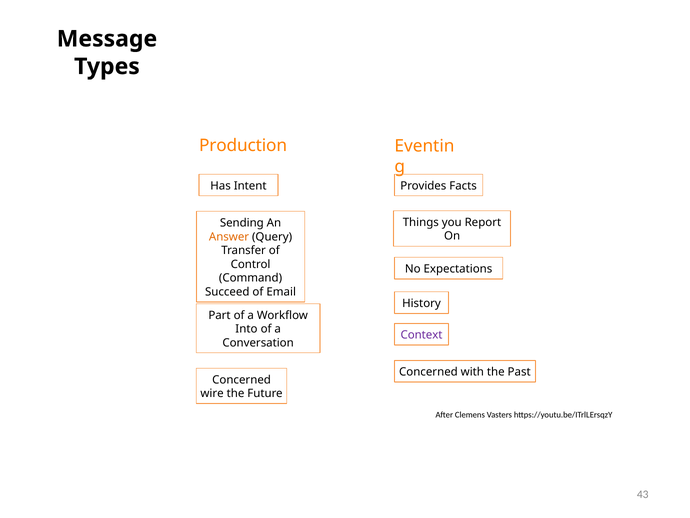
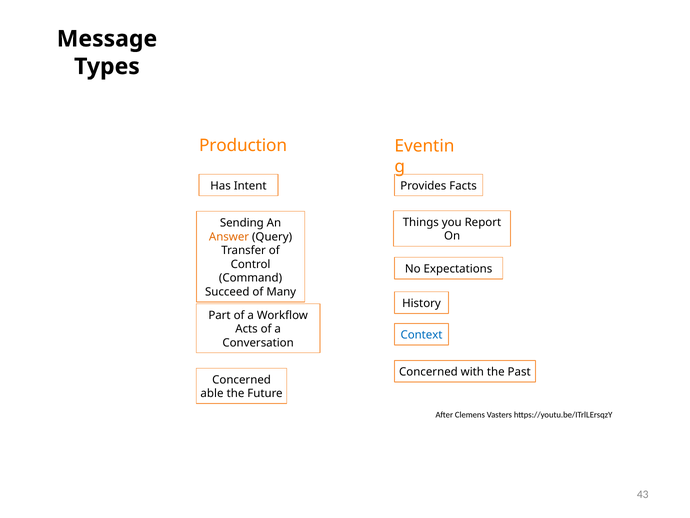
Email: Email -> Many (281, 292)
Into: Into -> Acts (247, 329)
Context colour: purple -> blue (421, 335)
wire: wire -> able (212, 393)
